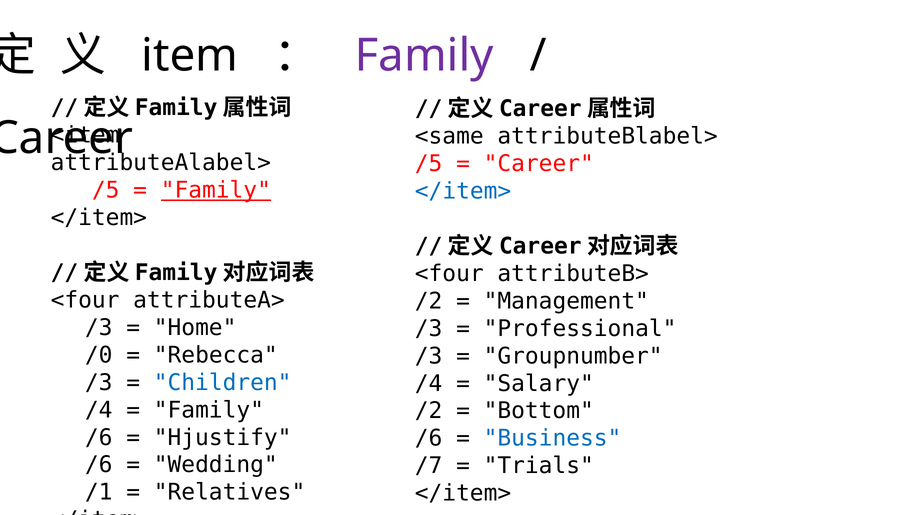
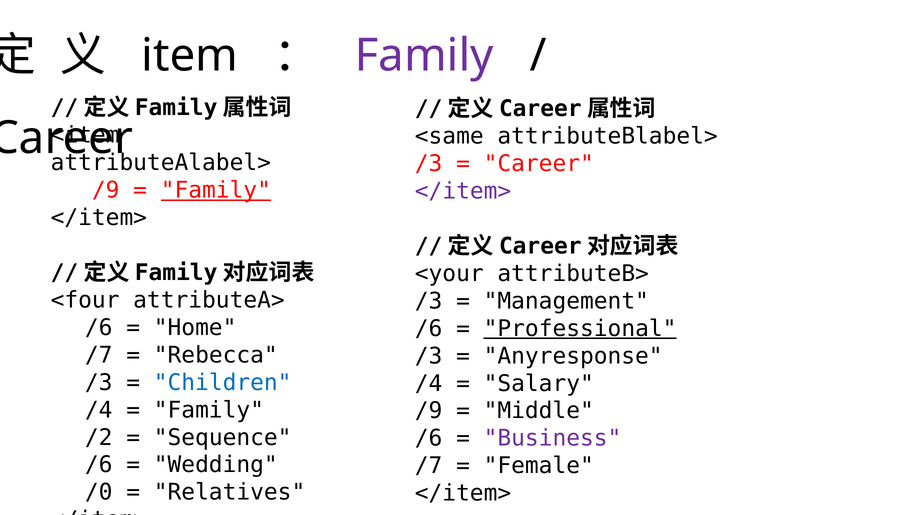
/5: /5 -> /3 (429, 164)
/5: /5 -> /9 (106, 190)
</item> colour: blue -> purple (463, 191)
<four: <four -> <your (449, 273)
/2: /2 -> /3 (429, 301)
/3: /3 -> /6 (99, 327)
/3: /3 -> /6 (429, 328)
Professional underline: none -> present (580, 328)
/0: /0 -> /7 (99, 355)
Groupnumber: Groupnumber -> Anyresponse (573, 356)
/2: /2 -> /9 (429, 411)
Bottom: Bottom -> Middle (539, 411)
/6: /6 -> /2 (99, 437)
Hjustify: Hjustify -> Sequence (223, 437)
Business colour: blue -> purple (553, 438)
Trials: Trials -> Female (539, 466)
/1: /1 -> /0 (99, 492)
